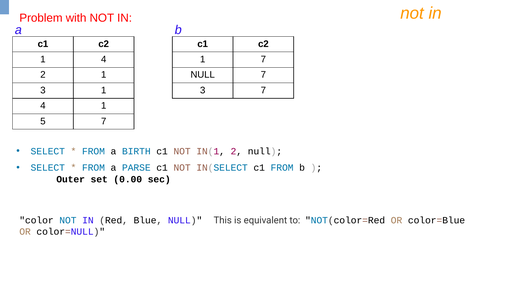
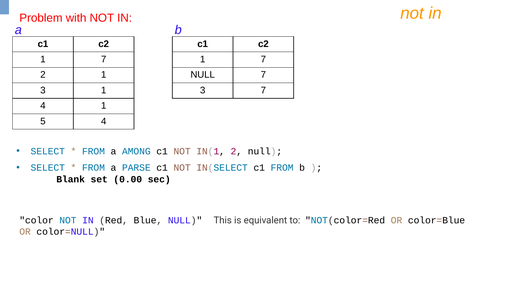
4: 4 -> 7 (104, 59)
5 7: 7 -> 4 (104, 121)
BIRTH: BIRTH -> AMONG (136, 151)
Outer: Outer -> Blank (71, 179)
